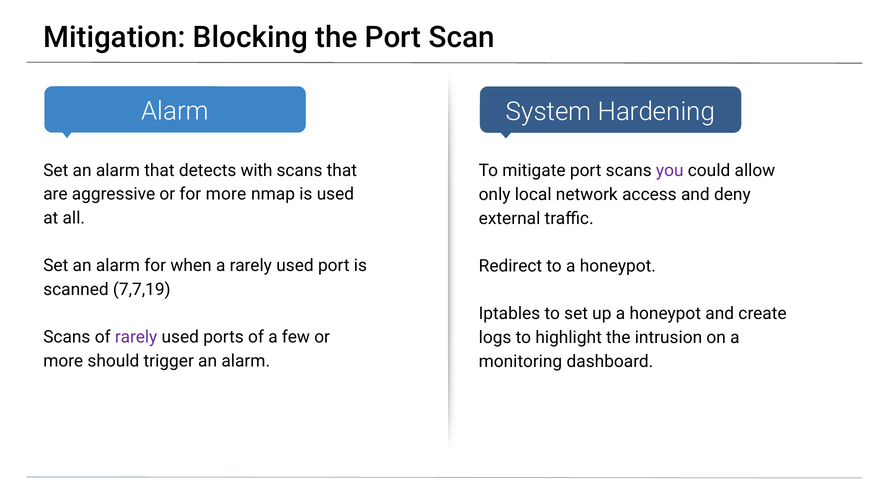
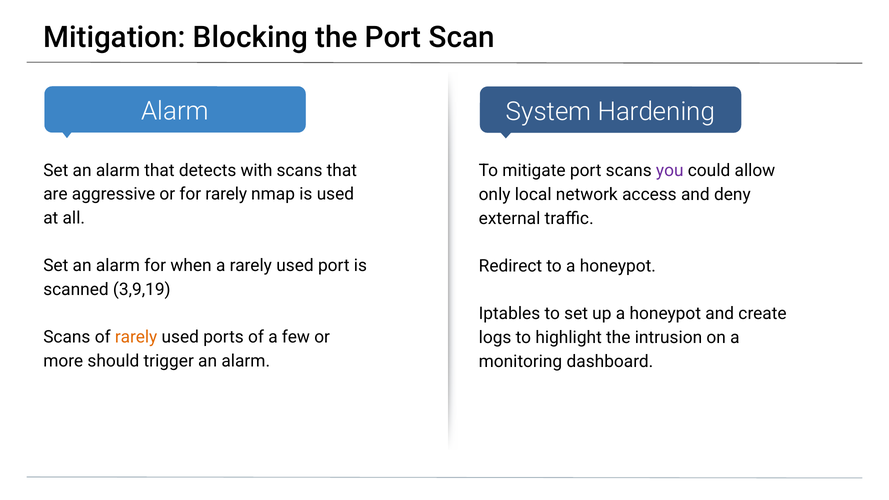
for more: more -> rarely (226, 194)
7,7,19: 7,7,19 -> 3,9,19 (142, 290)
rarely colour: purple -> orange (136, 337)
